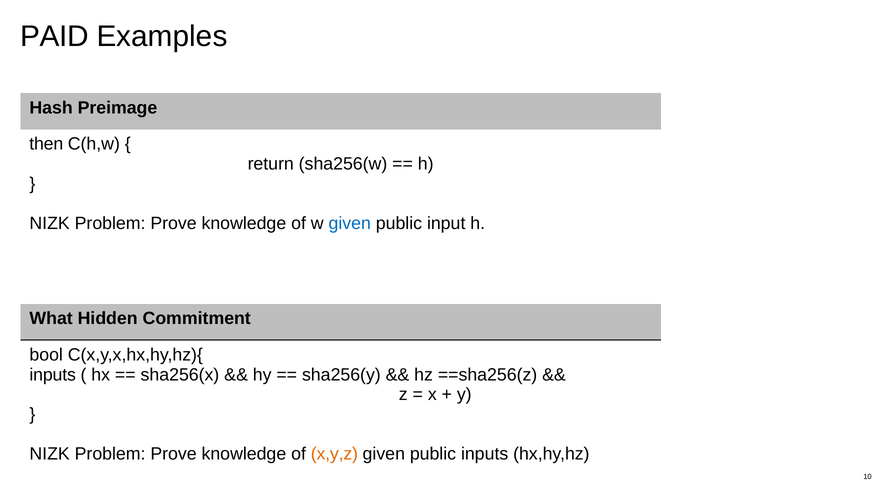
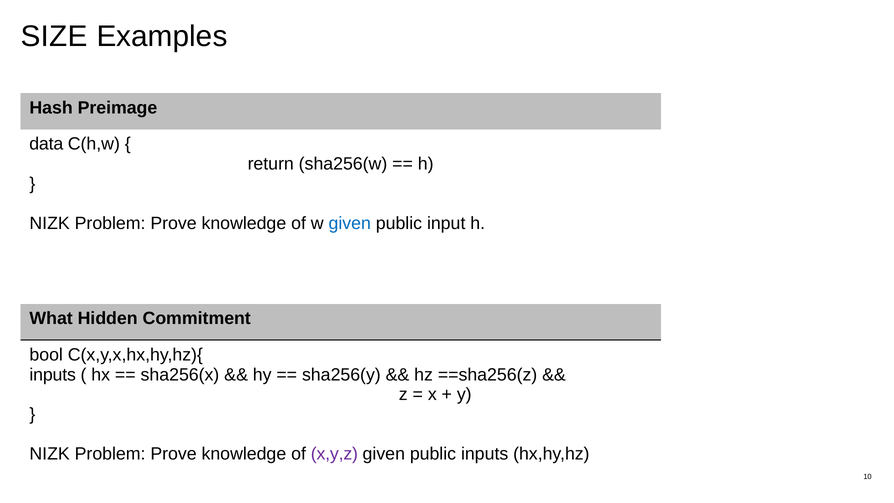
PAID: PAID -> SIZE (54, 36)
then: then -> data (46, 144)
x,y,z colour: orange -> purple (334, 454)
